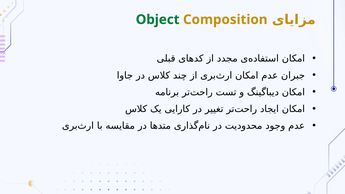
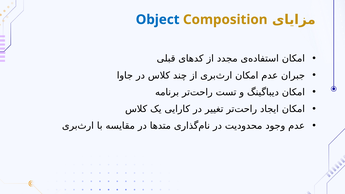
Object colour: green -> blue (158, 20)
